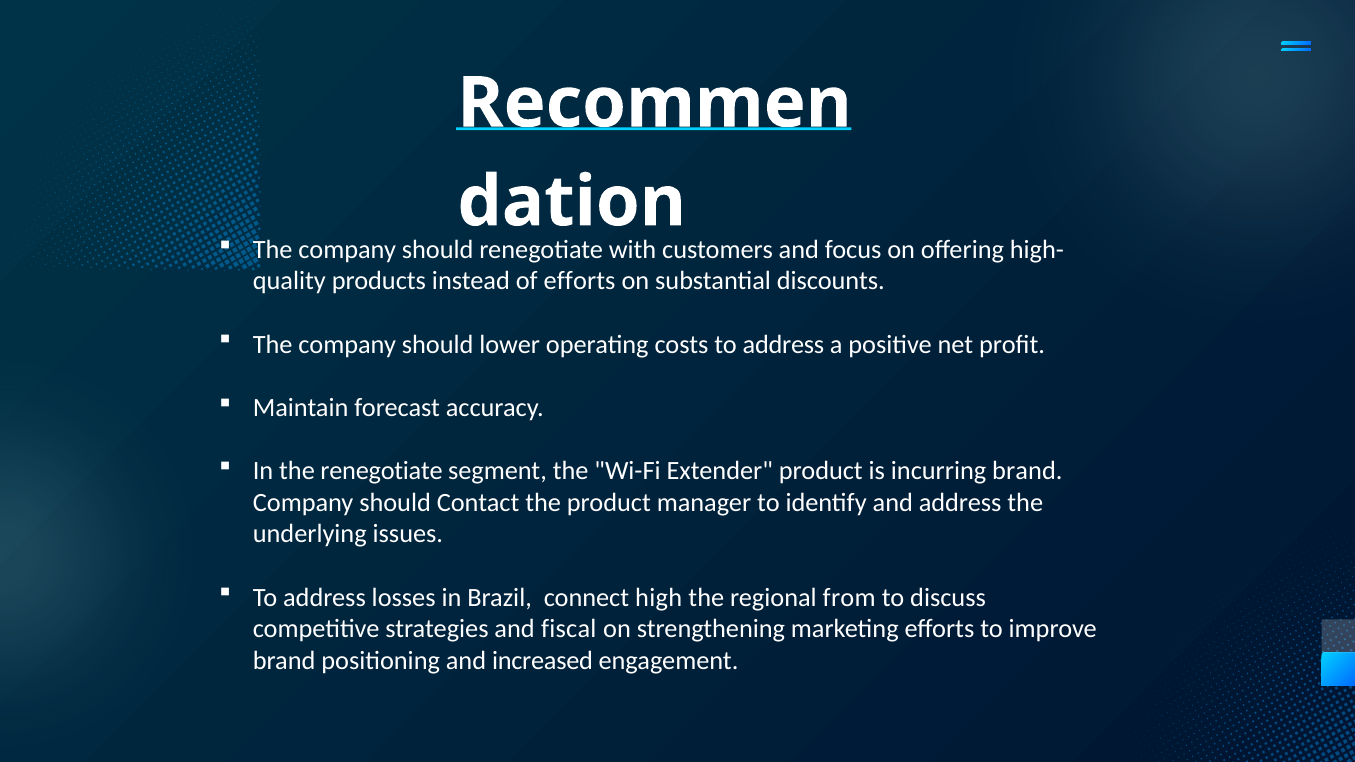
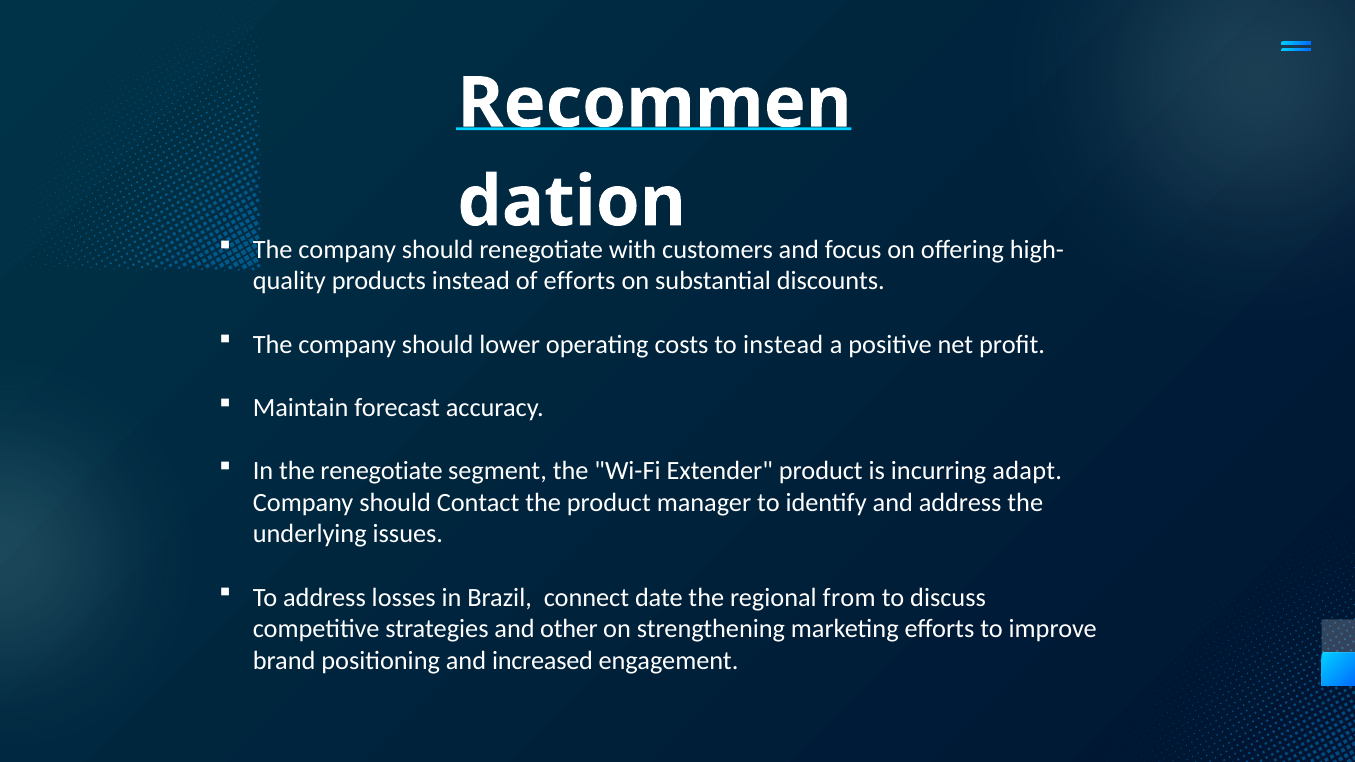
costs to address: address -> instead (783, 345)
incurring brand: brand -> adapt (1027, 471)
high: high -> date (659, 598)
fiscal: fiscal -> other (569, 629)
